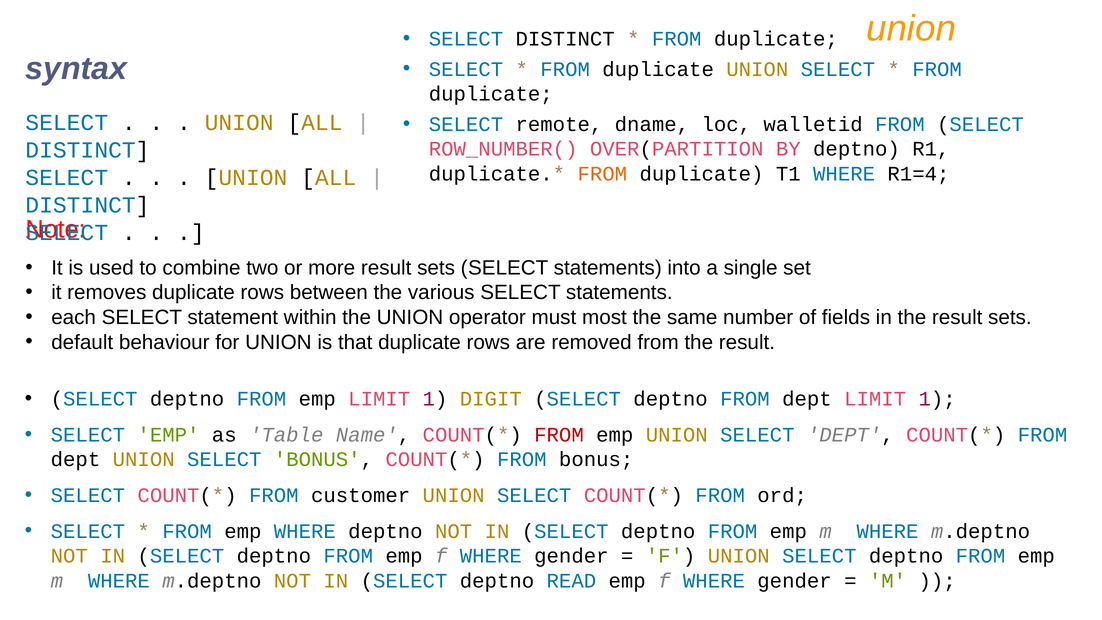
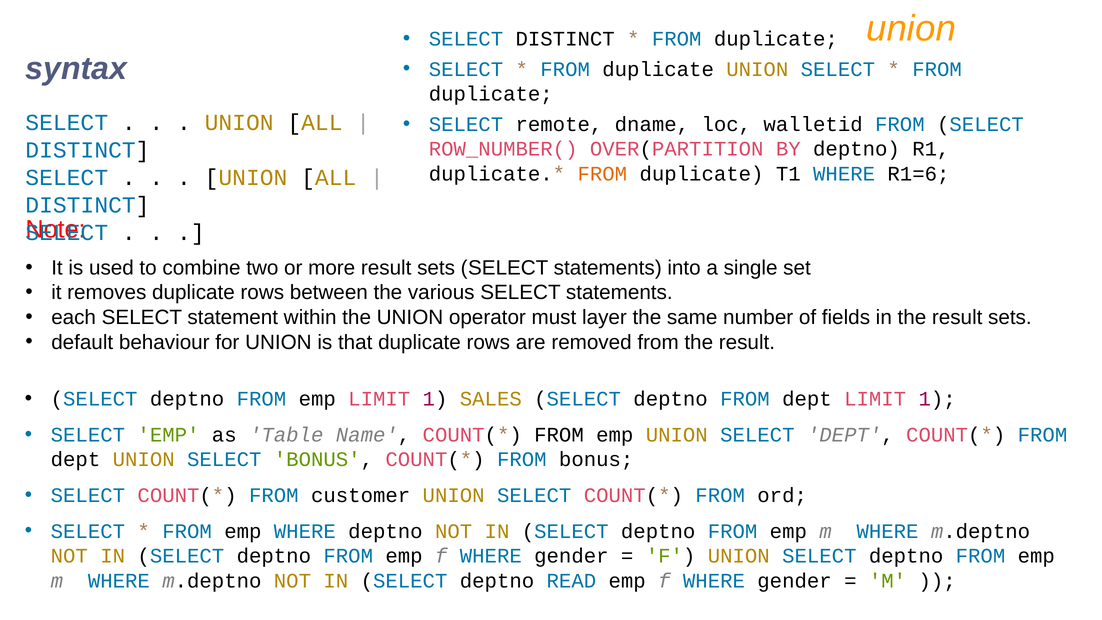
R1=4: R1=4 -> R1=6 (918, 174)
most: most -> layer (604, 317)
DIGIT: DIGIT -> SALES (491, 399)
FROM colour: red -> black (559, 435)
